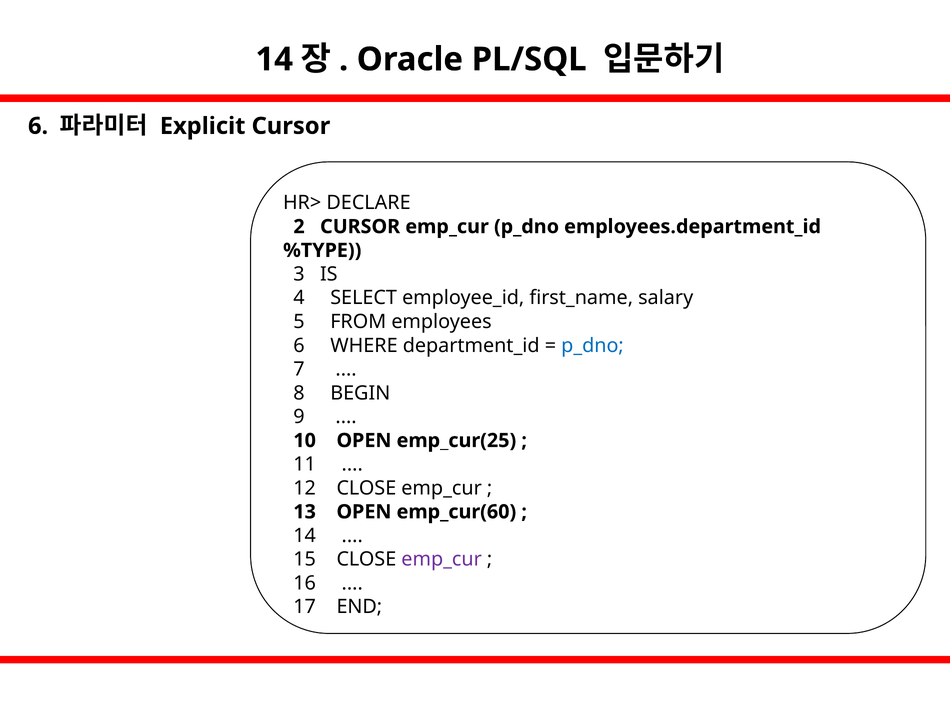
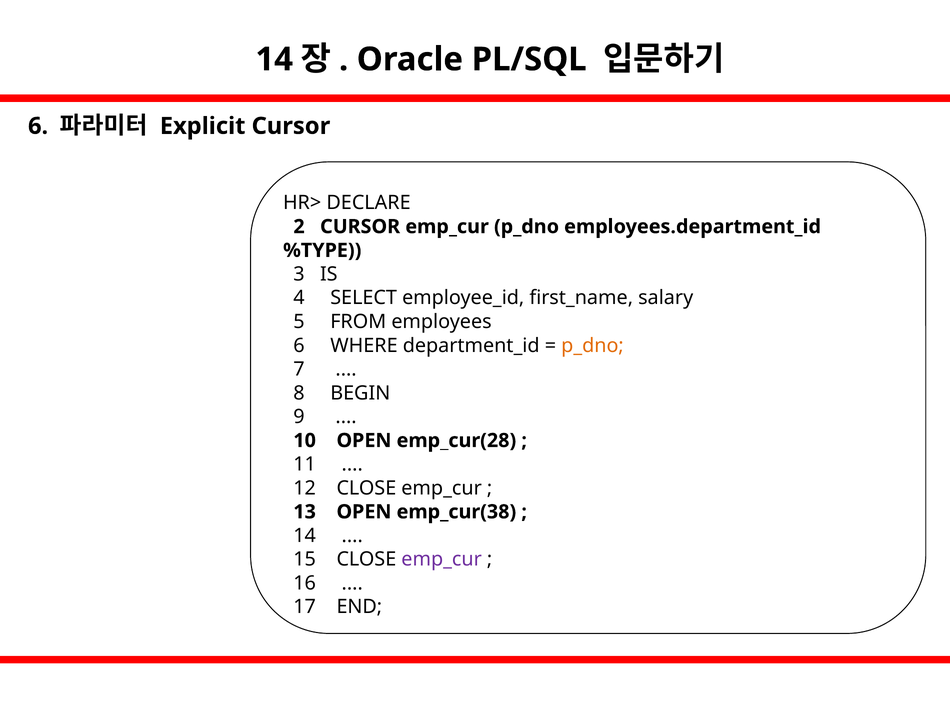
p_dno colour: blue -> orange (593, 345)
emp_cur(25: emp_cur(25 -> emp_cur(28 (456, 440)
emp_cur(60: emp_cur(60 -> emp_cur(38 (456, 511)
